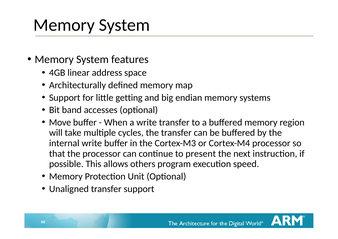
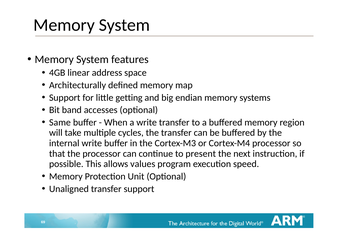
Move: Move -> Same (60, 122)
others: others -> values (143, 164)
